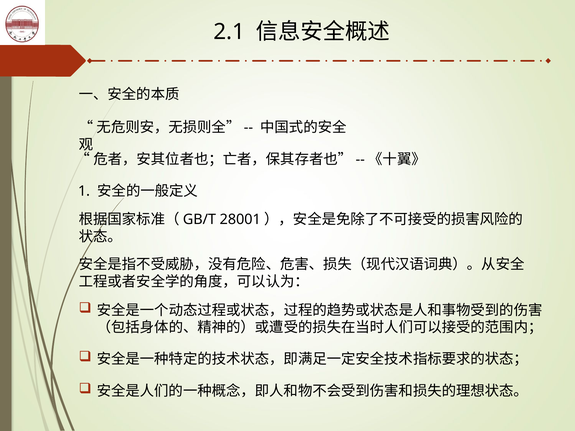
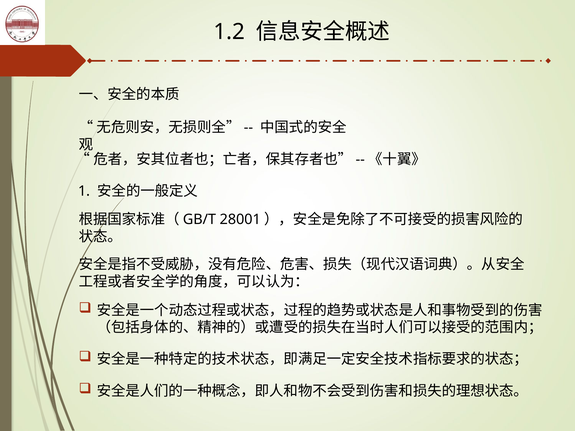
2.1: 2.1 -> 1.2 (229, 32)
